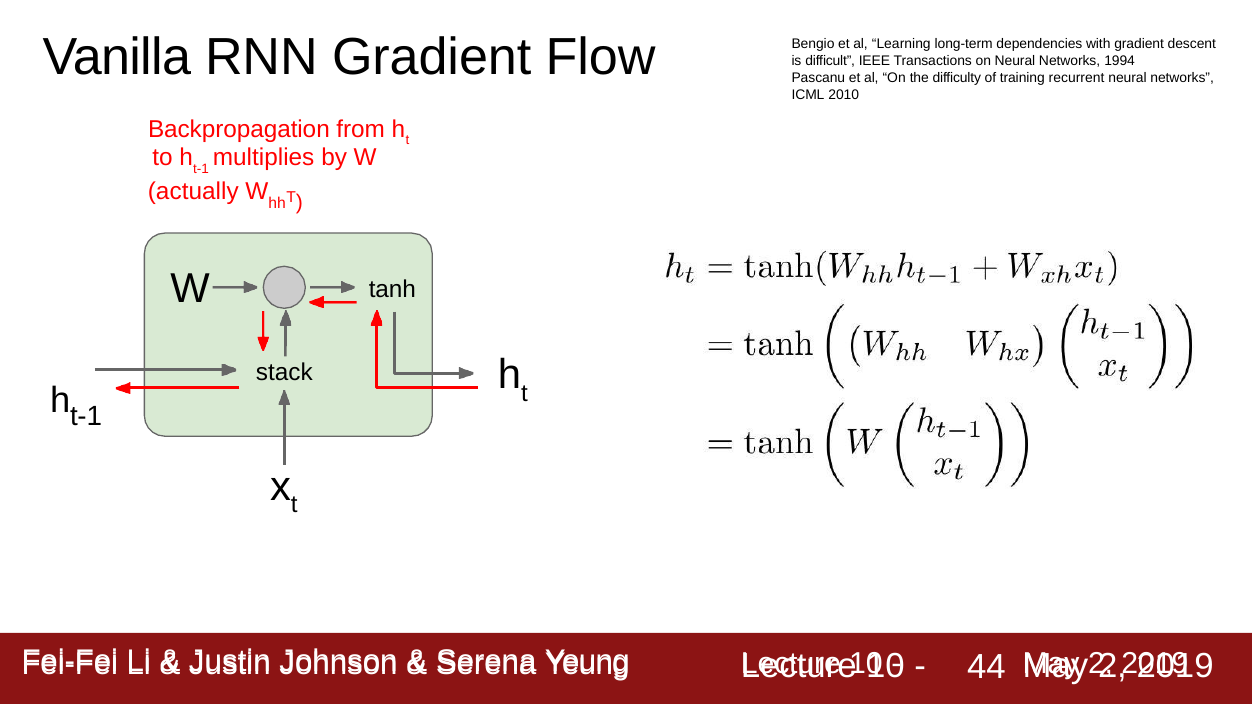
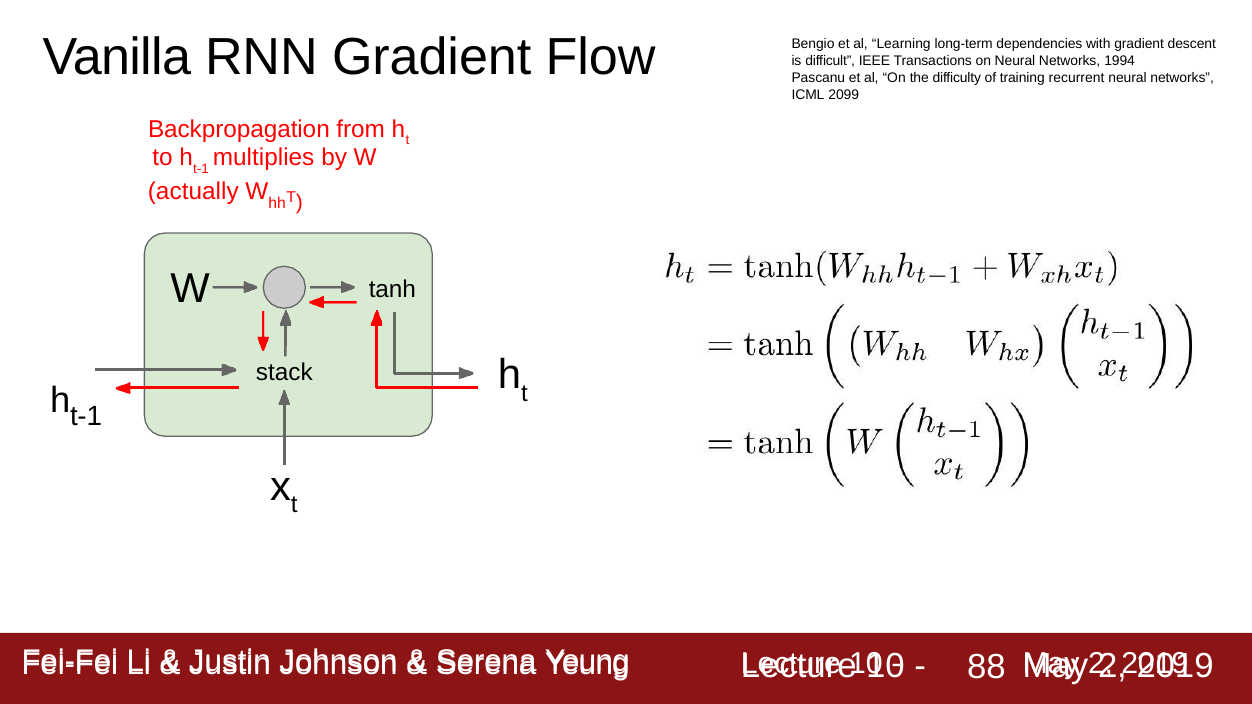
2010: 2010 -> 2099 (844, 95)
44: 44 -> 88 (986, 667)
